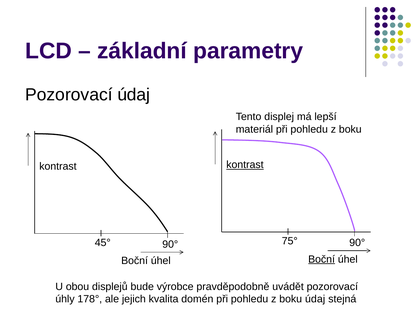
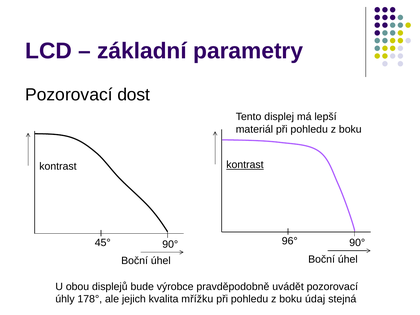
Pozorovací údaj: údaj -> dost (134, 95)
75°: 75° -> 96° (290, 241)
Boční underline: present -> none (322, 259)
domén: domén -> mřížku (197, 299)
